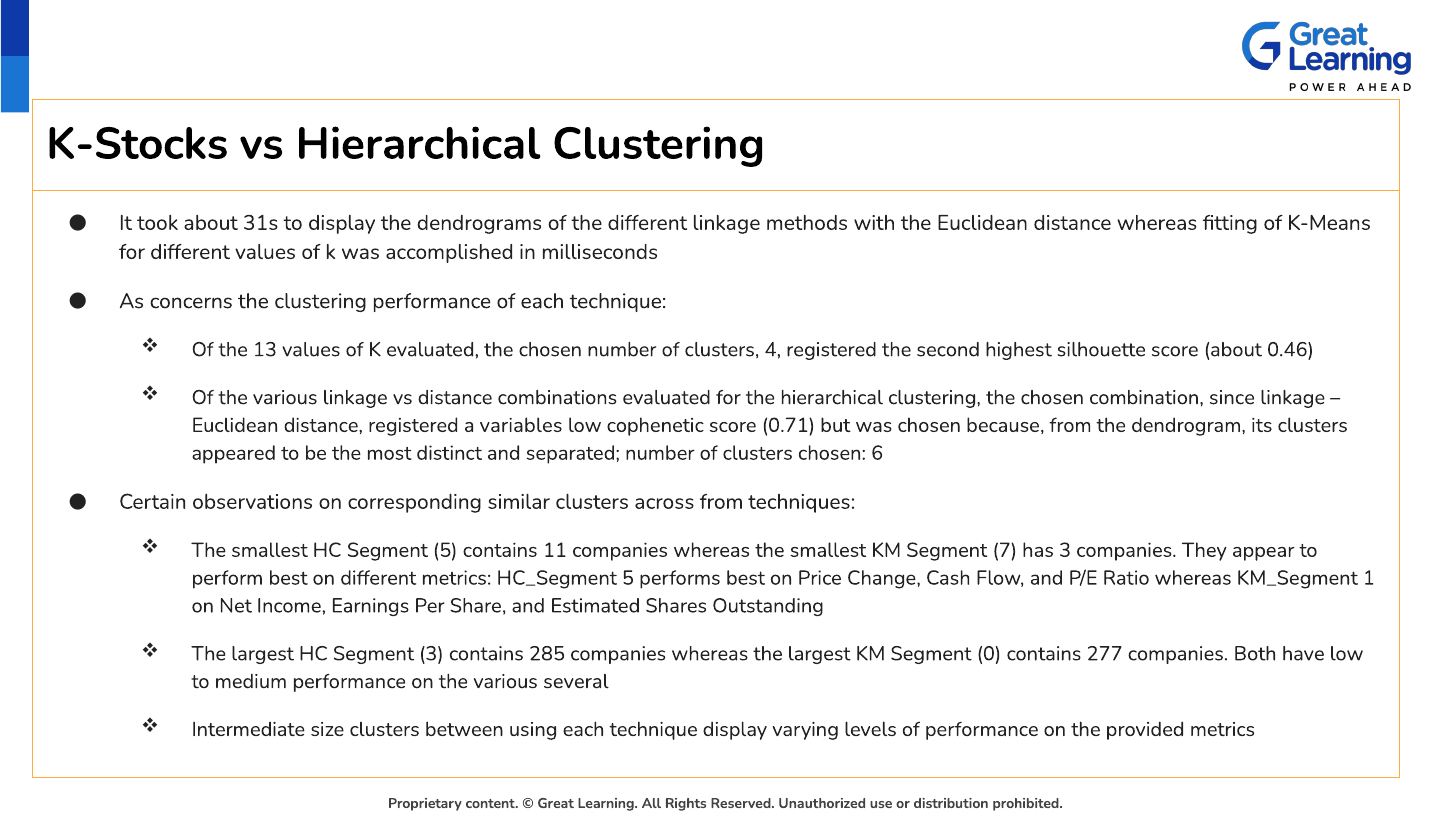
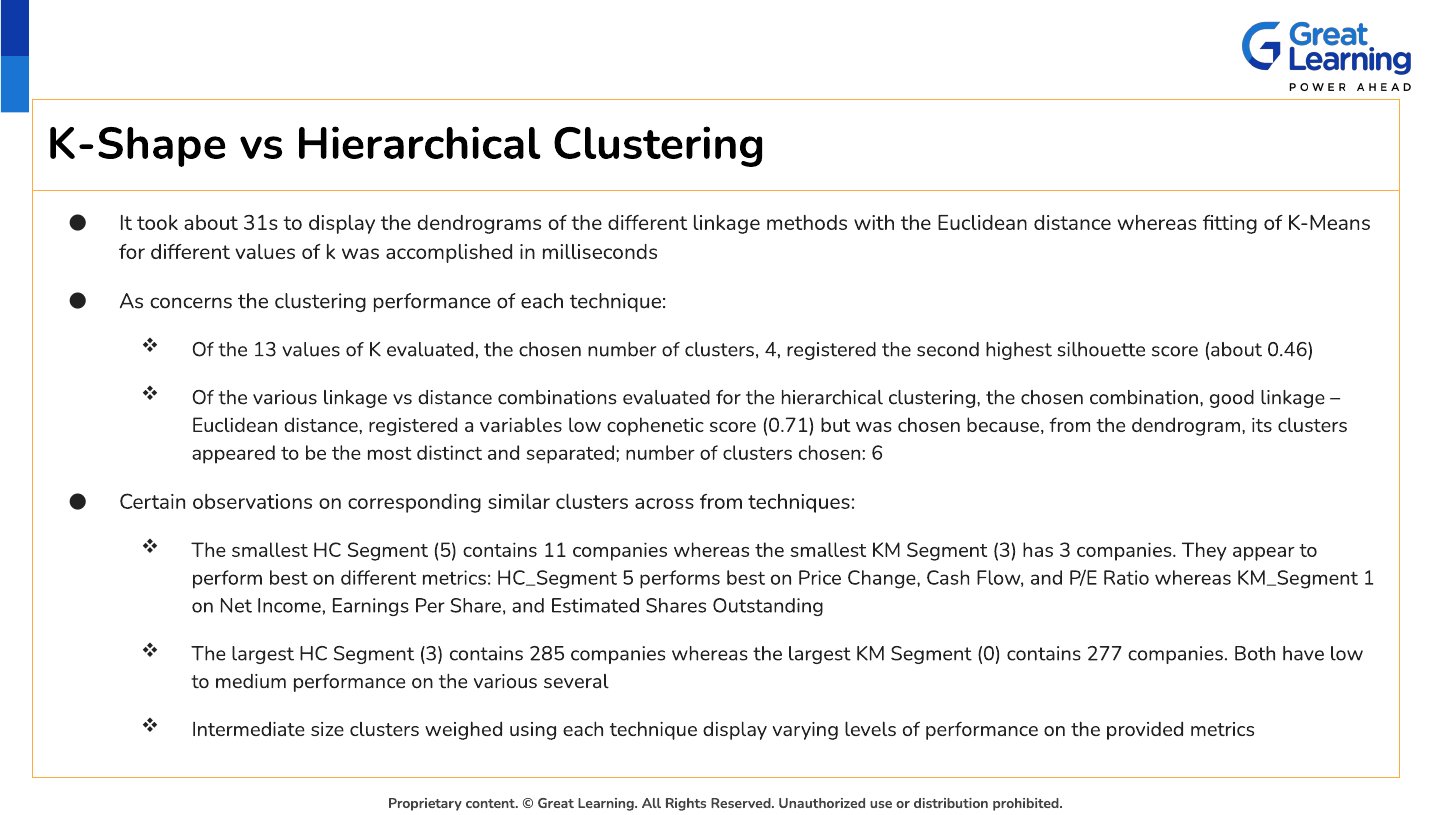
K-Stocks: K-Stocks -> K-Shape (137, 144)
since: since -> good (1232, 398)
KM Segment 7: 7 -> 3 (1005, 550)
between: between -> weighed (464, 729)
